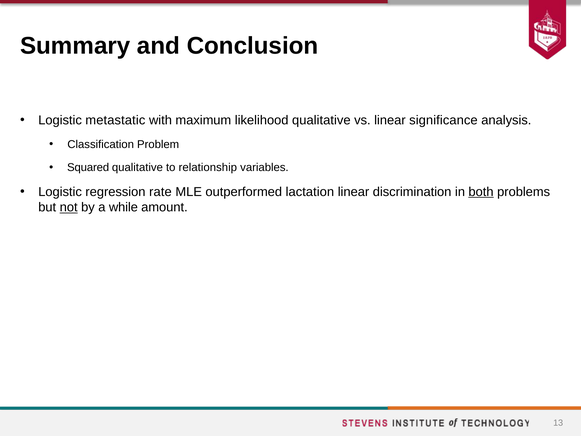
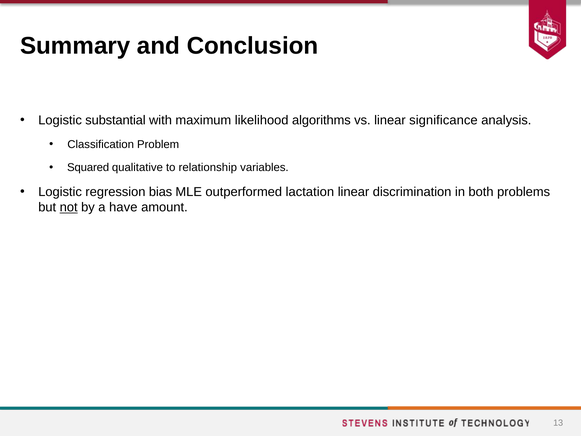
metastatic: metastatic -> substantial (115, 120)
likelihood qualitative: qualitative -> algorithms (321, 120)
rate: rate -> bias (161, 192)
both underline: present -> none (481, 192)
while: while -> have (123, 207)
